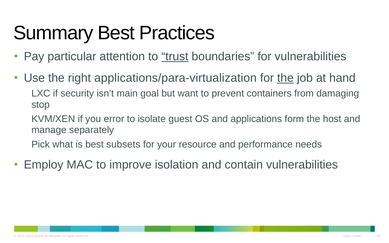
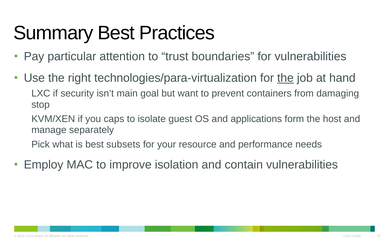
trust underline: present -> none (175, 57)
applications/para-virtualization: applications/para-virtualization -> technologies/para-virtualization (176, 78)
error: error -> caps (114, 119)
